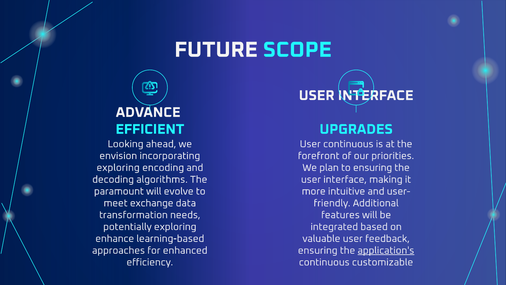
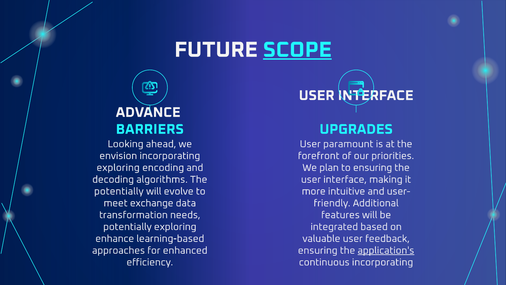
SCOPE underline: none -> present (297, 50)
EFFICIENT: EFFICIENT -> BARRIERS (150, 129)
User continuous: continuous -> paramount (348, 144)
paramount: paramount -> potentially (119, 191)
continuous customizable: customizable -> incorporating (383, 262)
